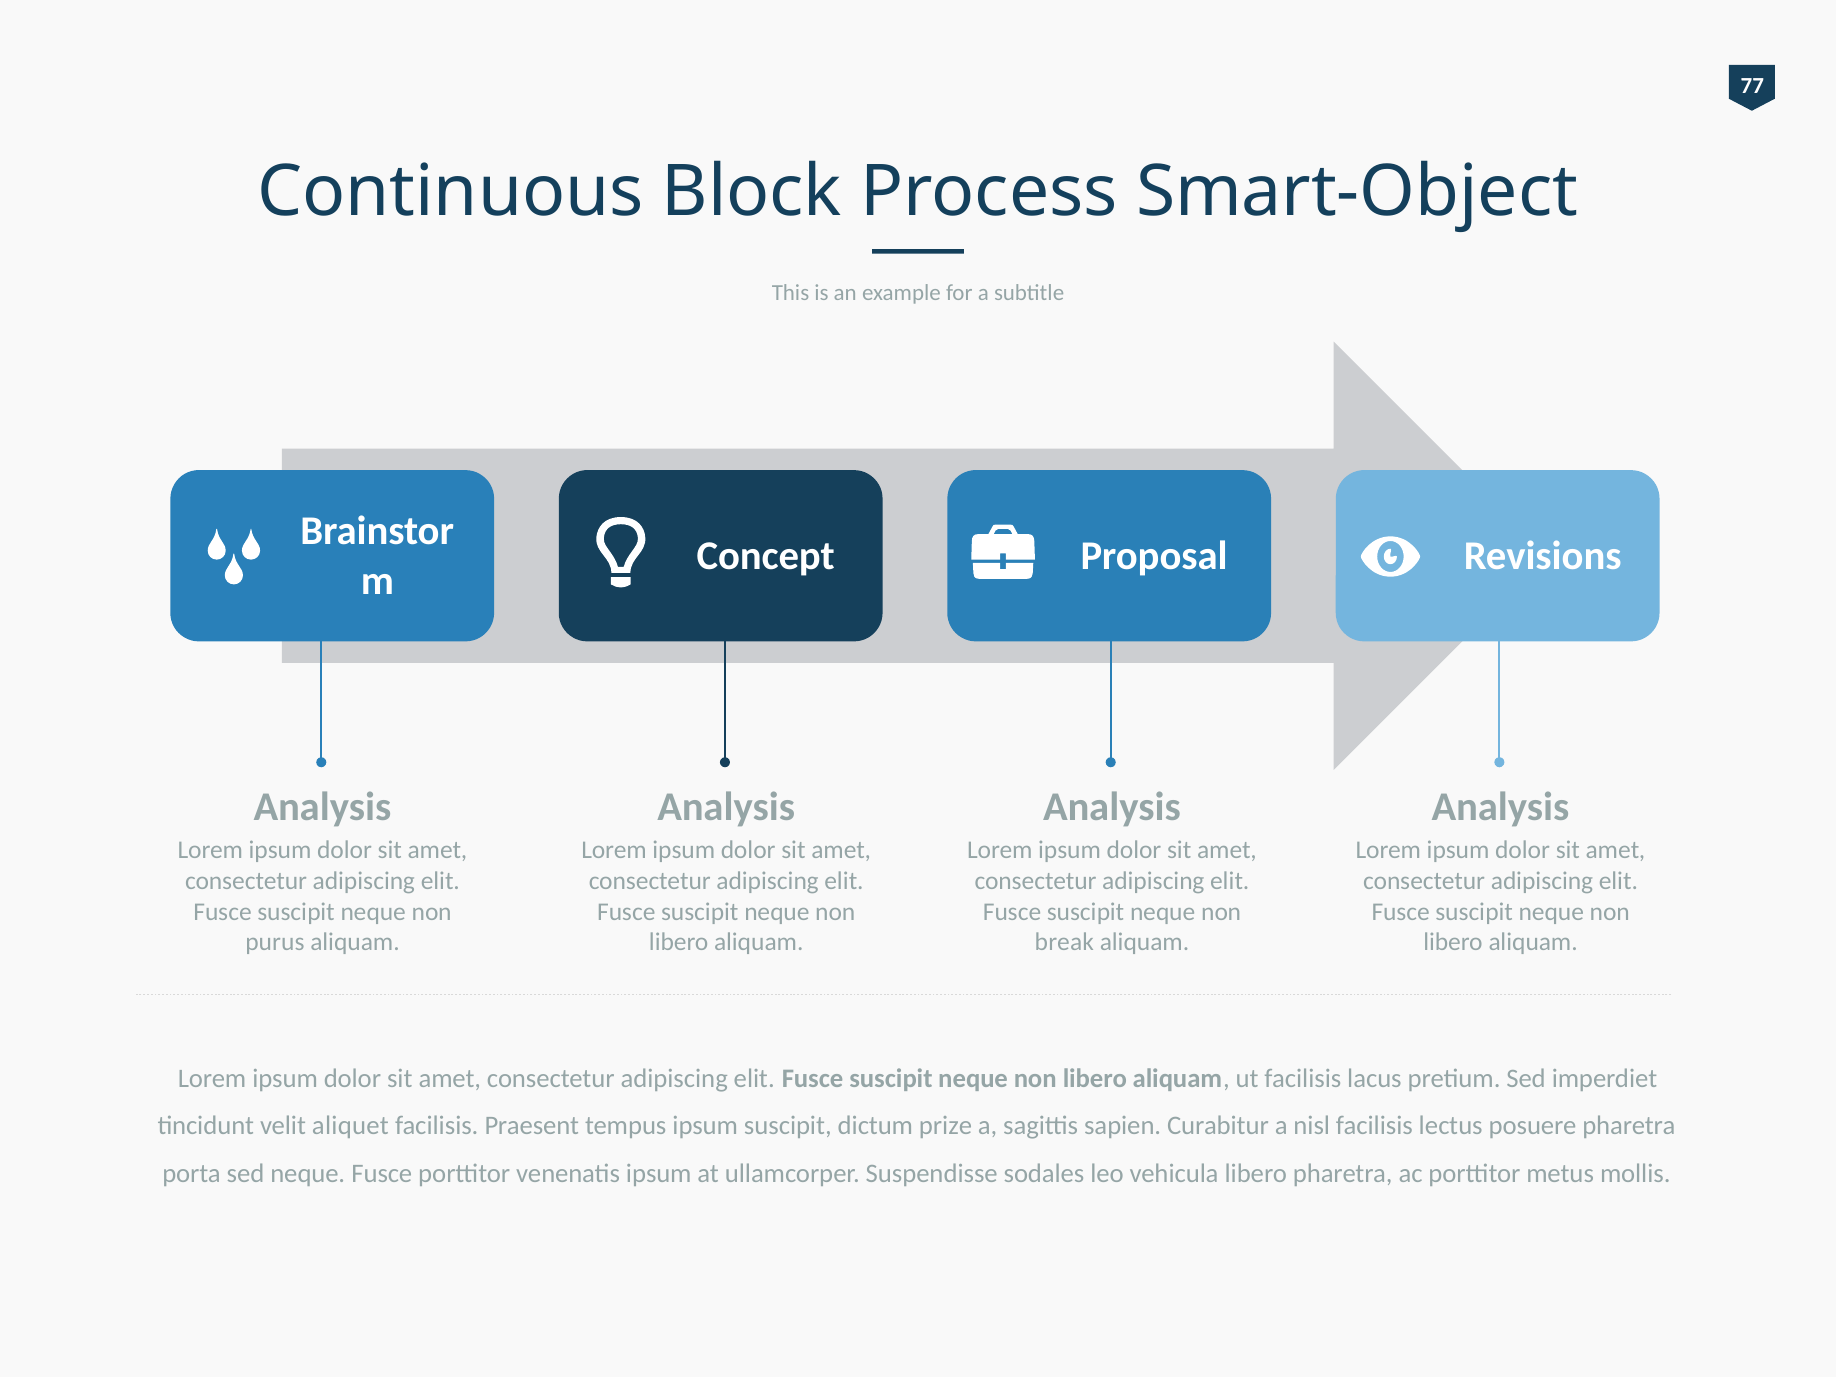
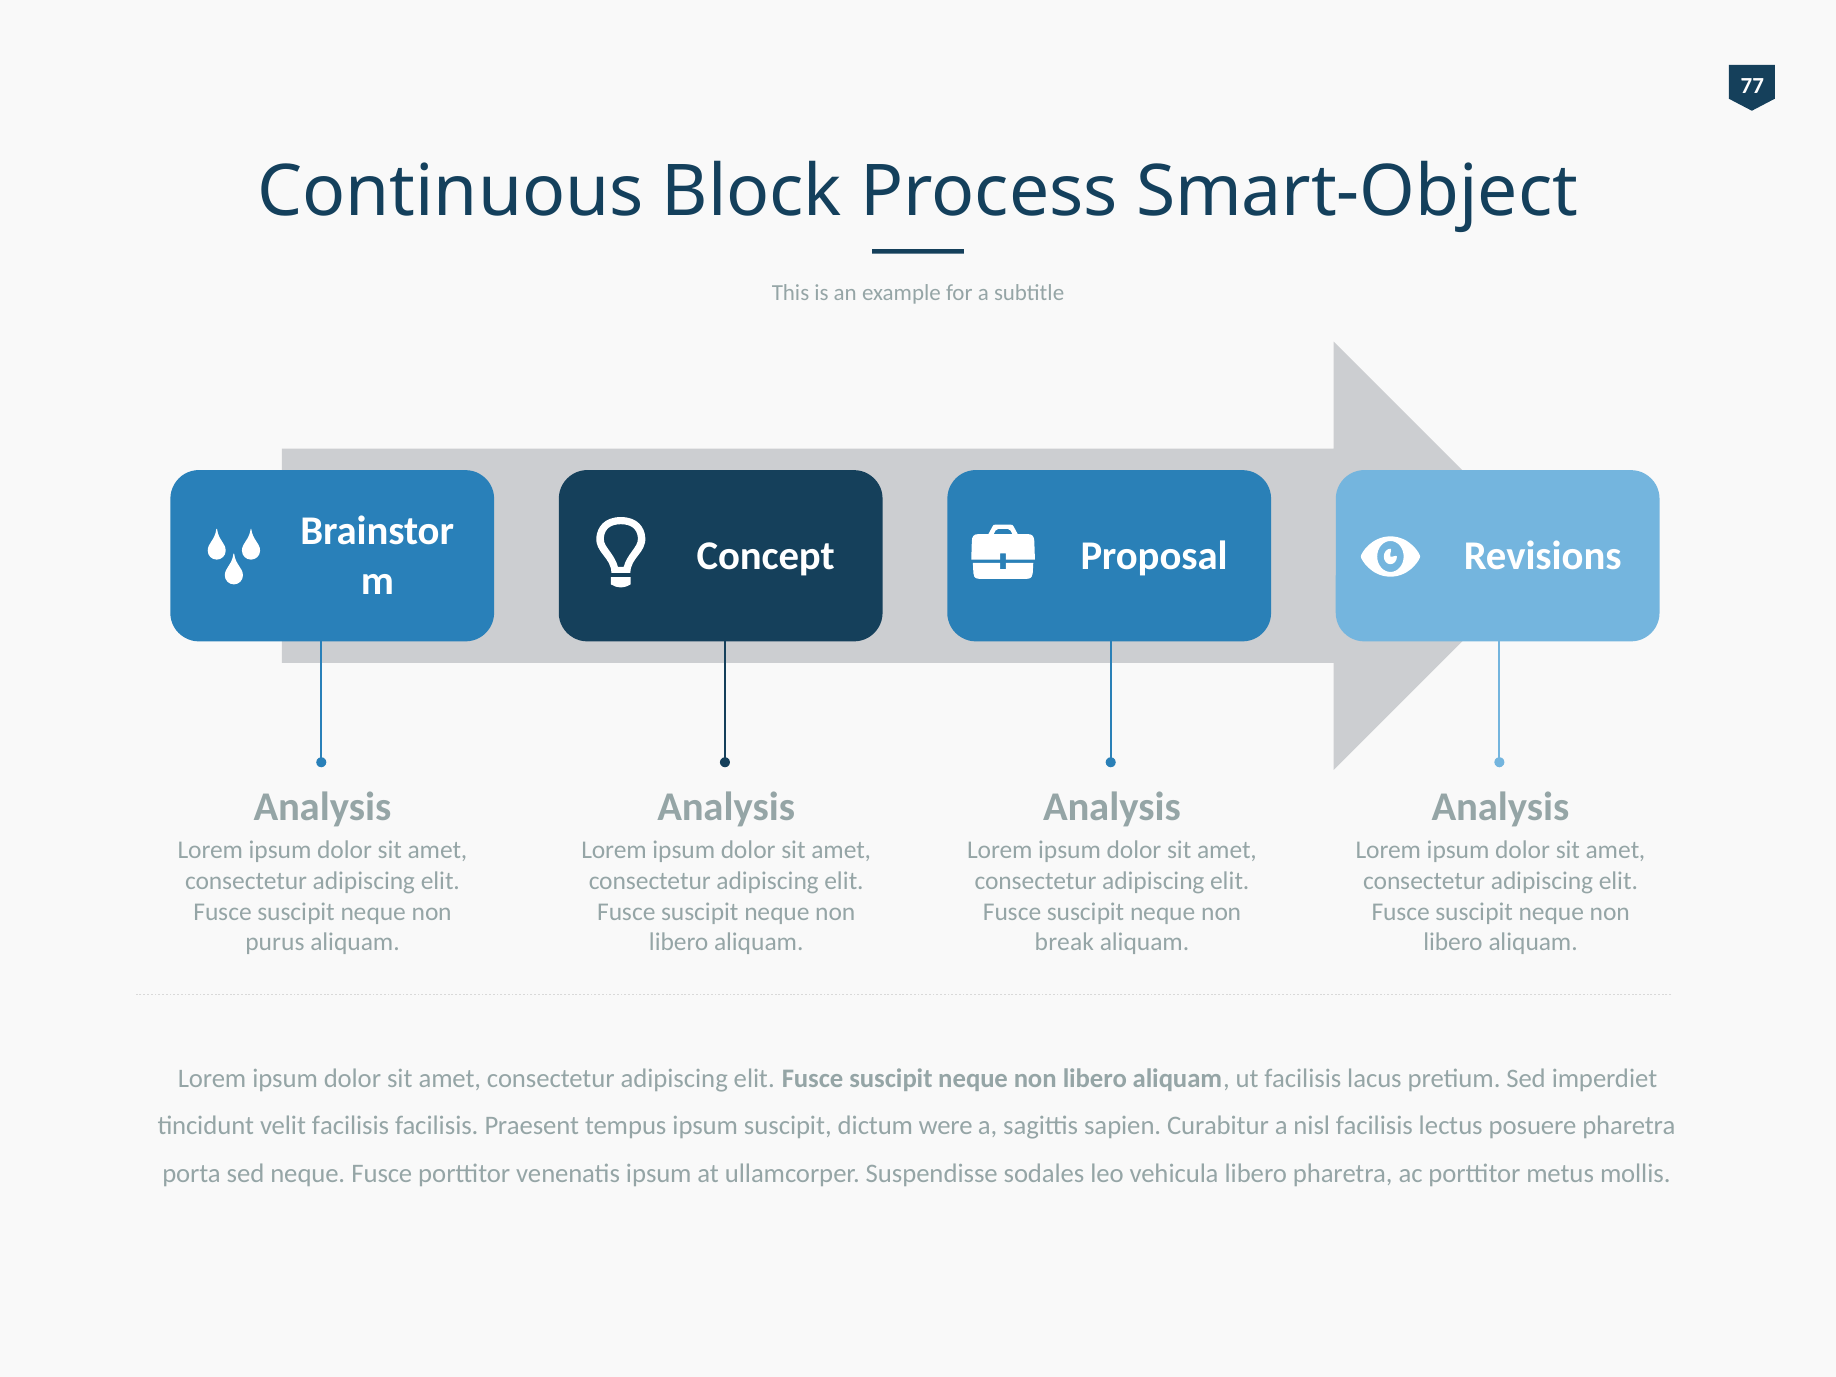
velit aliquet: aliquet -> facilisis (351, 1126)
prize: prize -> were (946, 1126)
